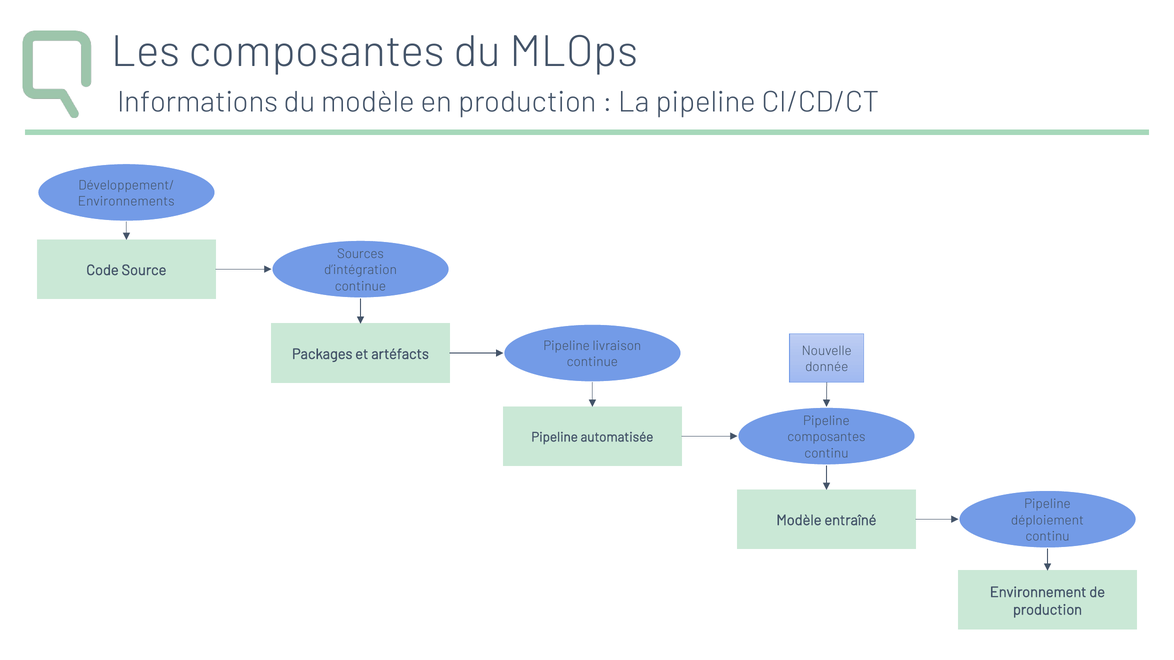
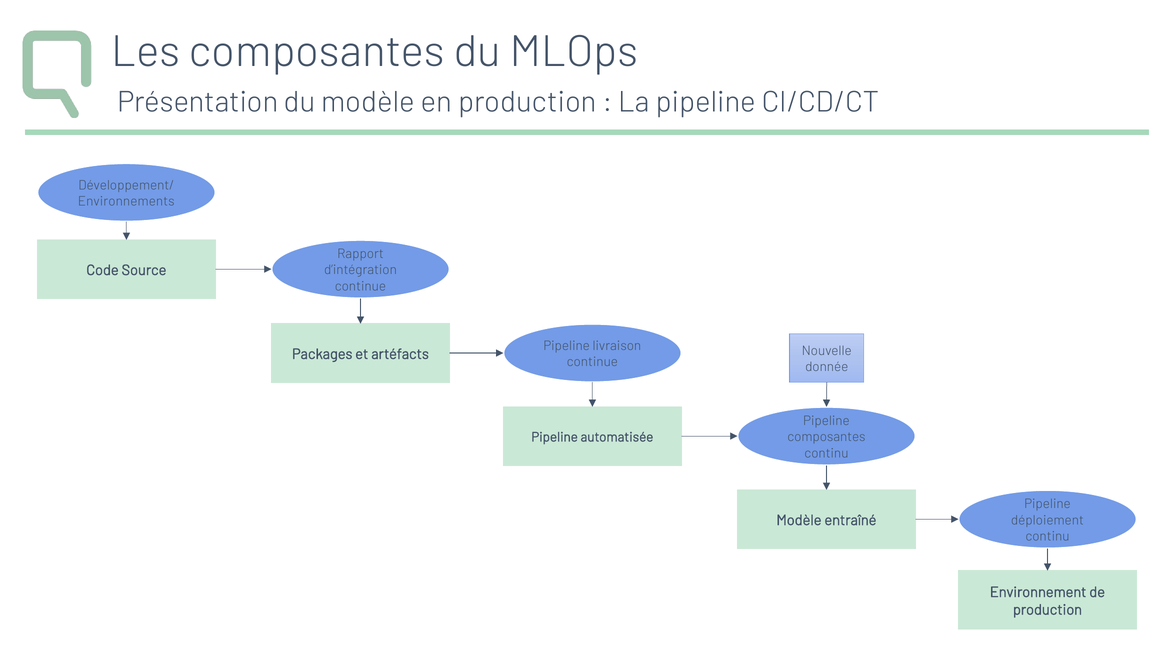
Informations: Informations -> Présentation (198, 102)
Sources: Sources -> Rapport (360, 254)
